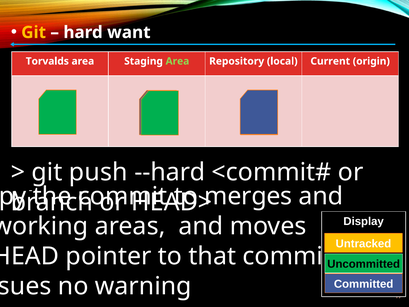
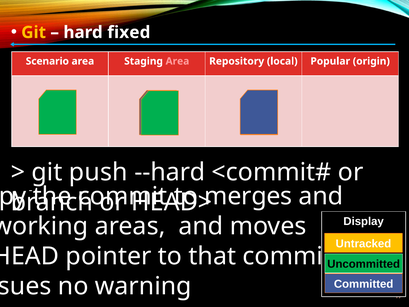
want: want -> fixed (129, 32)
Torvalds: Torvalds -> Scenario (47, 61)
Area colour: light green -> pink (177, 61)
Current: Current -> Popular (330, 61)
